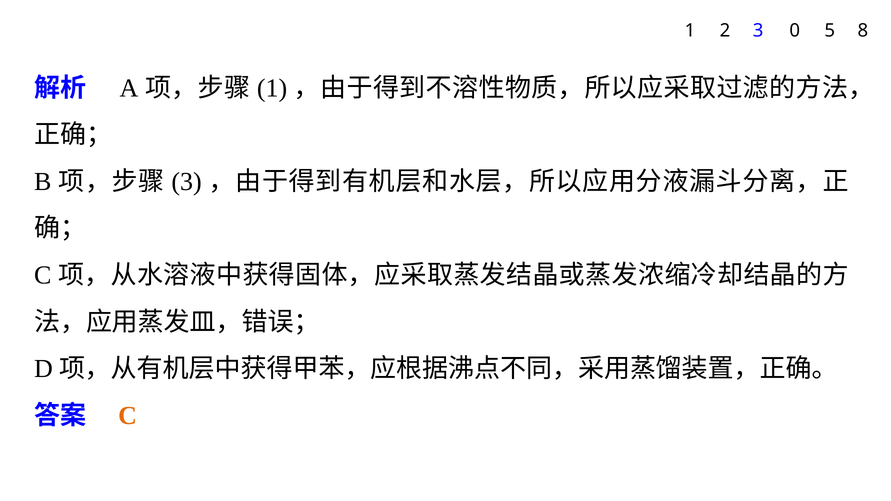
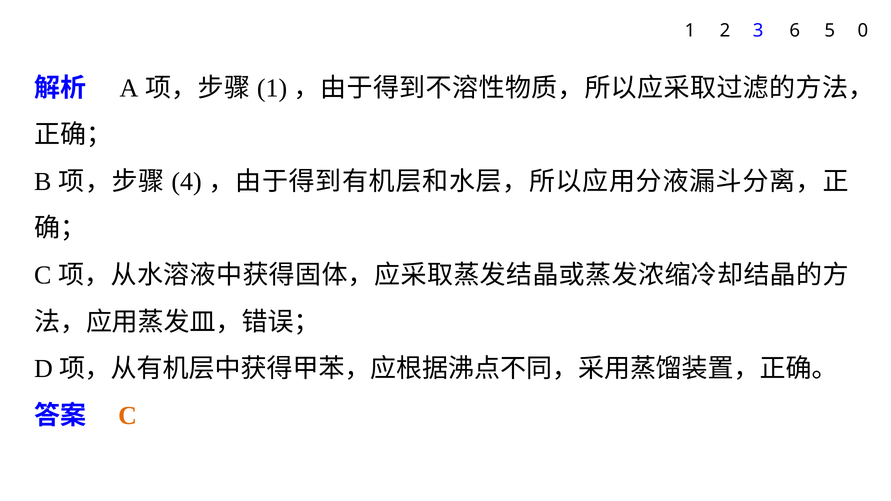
0: 0 -> 6 (795, 31)
8: 8 -> 0 (863, 31)
3: 3 -> 4 (187, 182)
